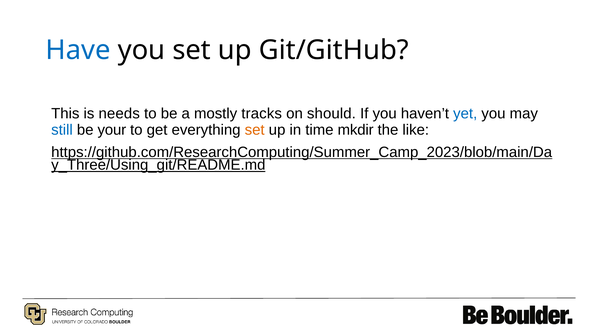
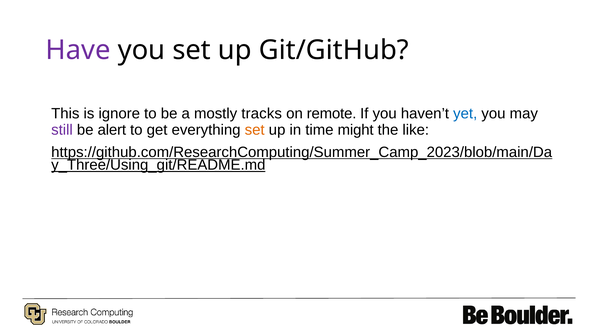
Have colour: blue -> purple (78, 50)
needs: needs -> ignore (119, 114)
should: should -> remote (332, 114)
still colour: blue -> purple (62, 130)
your: your -> alert (112, 130)
mkdir: mkdir -> might (356, 130)
